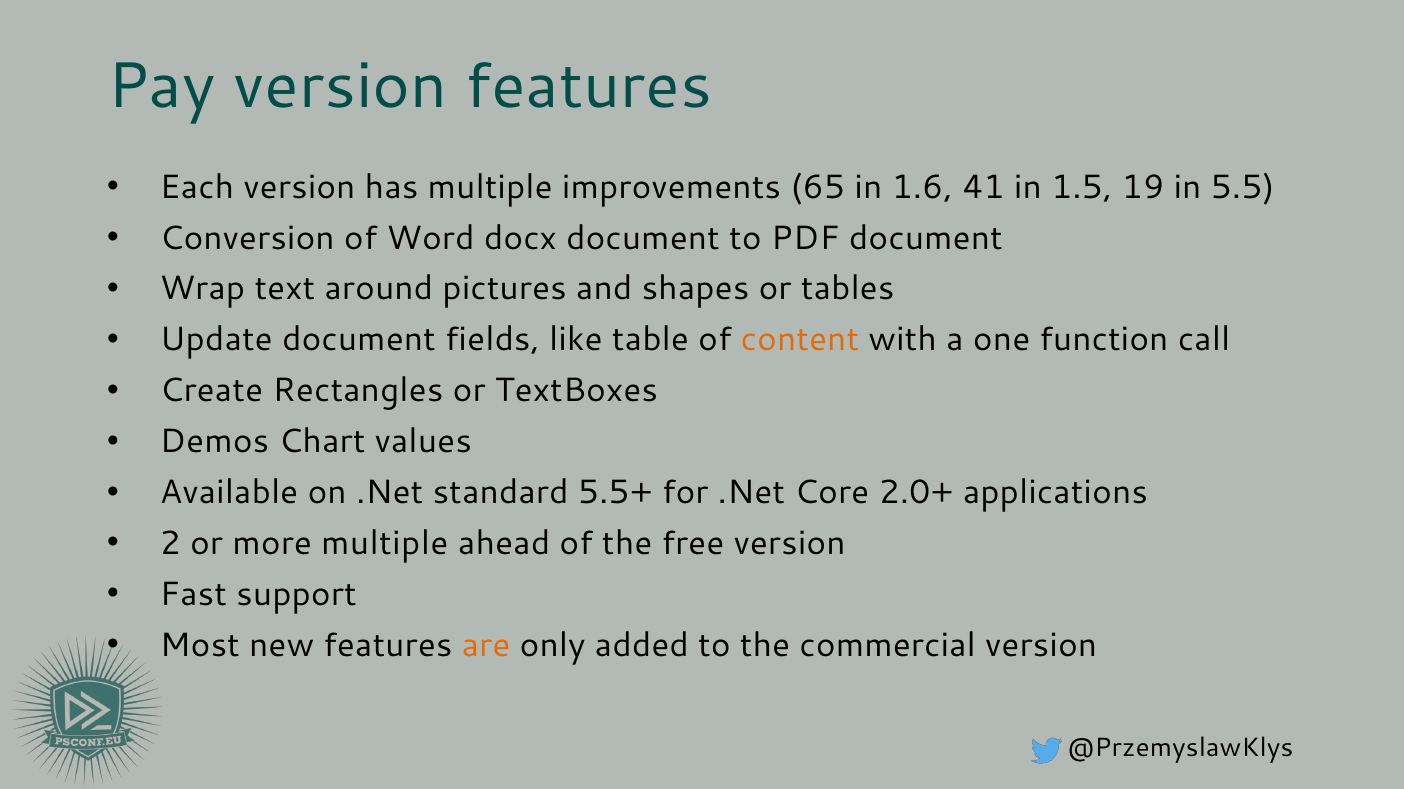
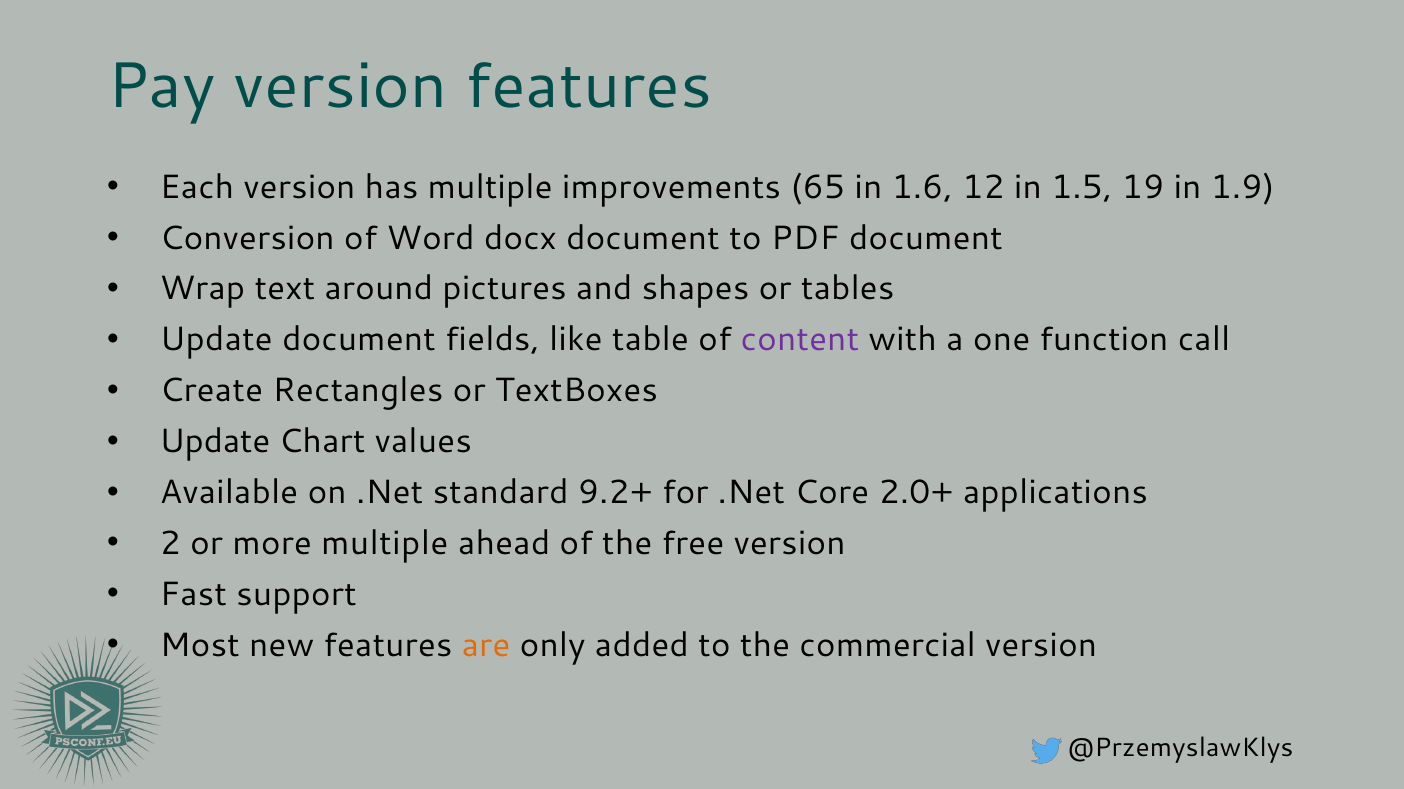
41: 41 -> 12 (983, 187)
5.5: 5.5 -> 1.9 (1243, 187)
content colour: orange -> purple (800, 340)
Demos: Demos -> Update (215, 442)
5.5+: 5.5+ -> 9.2+ (615, 493)
